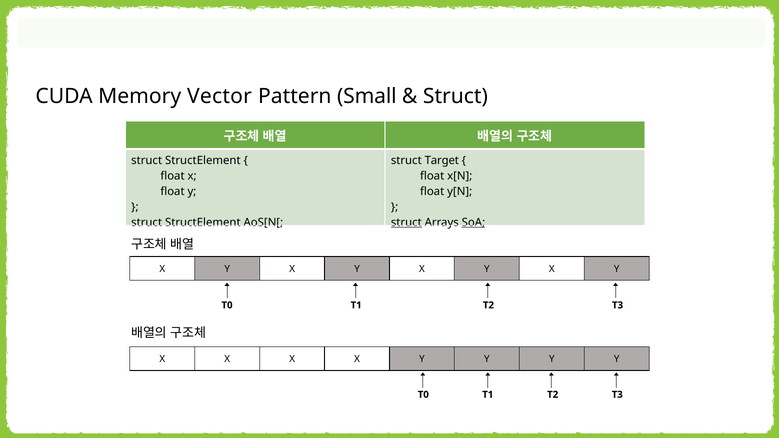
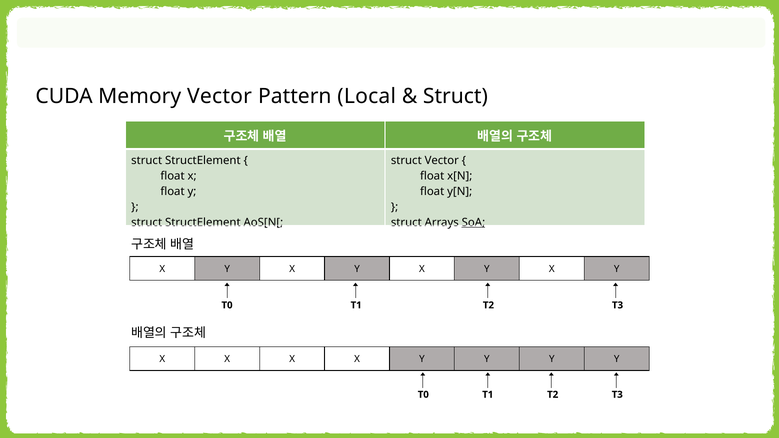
Small: Small -> Local (367, 96)
struct Target: Target -> Vector (442, 161)
struct underline: present -> none (406, 222)
